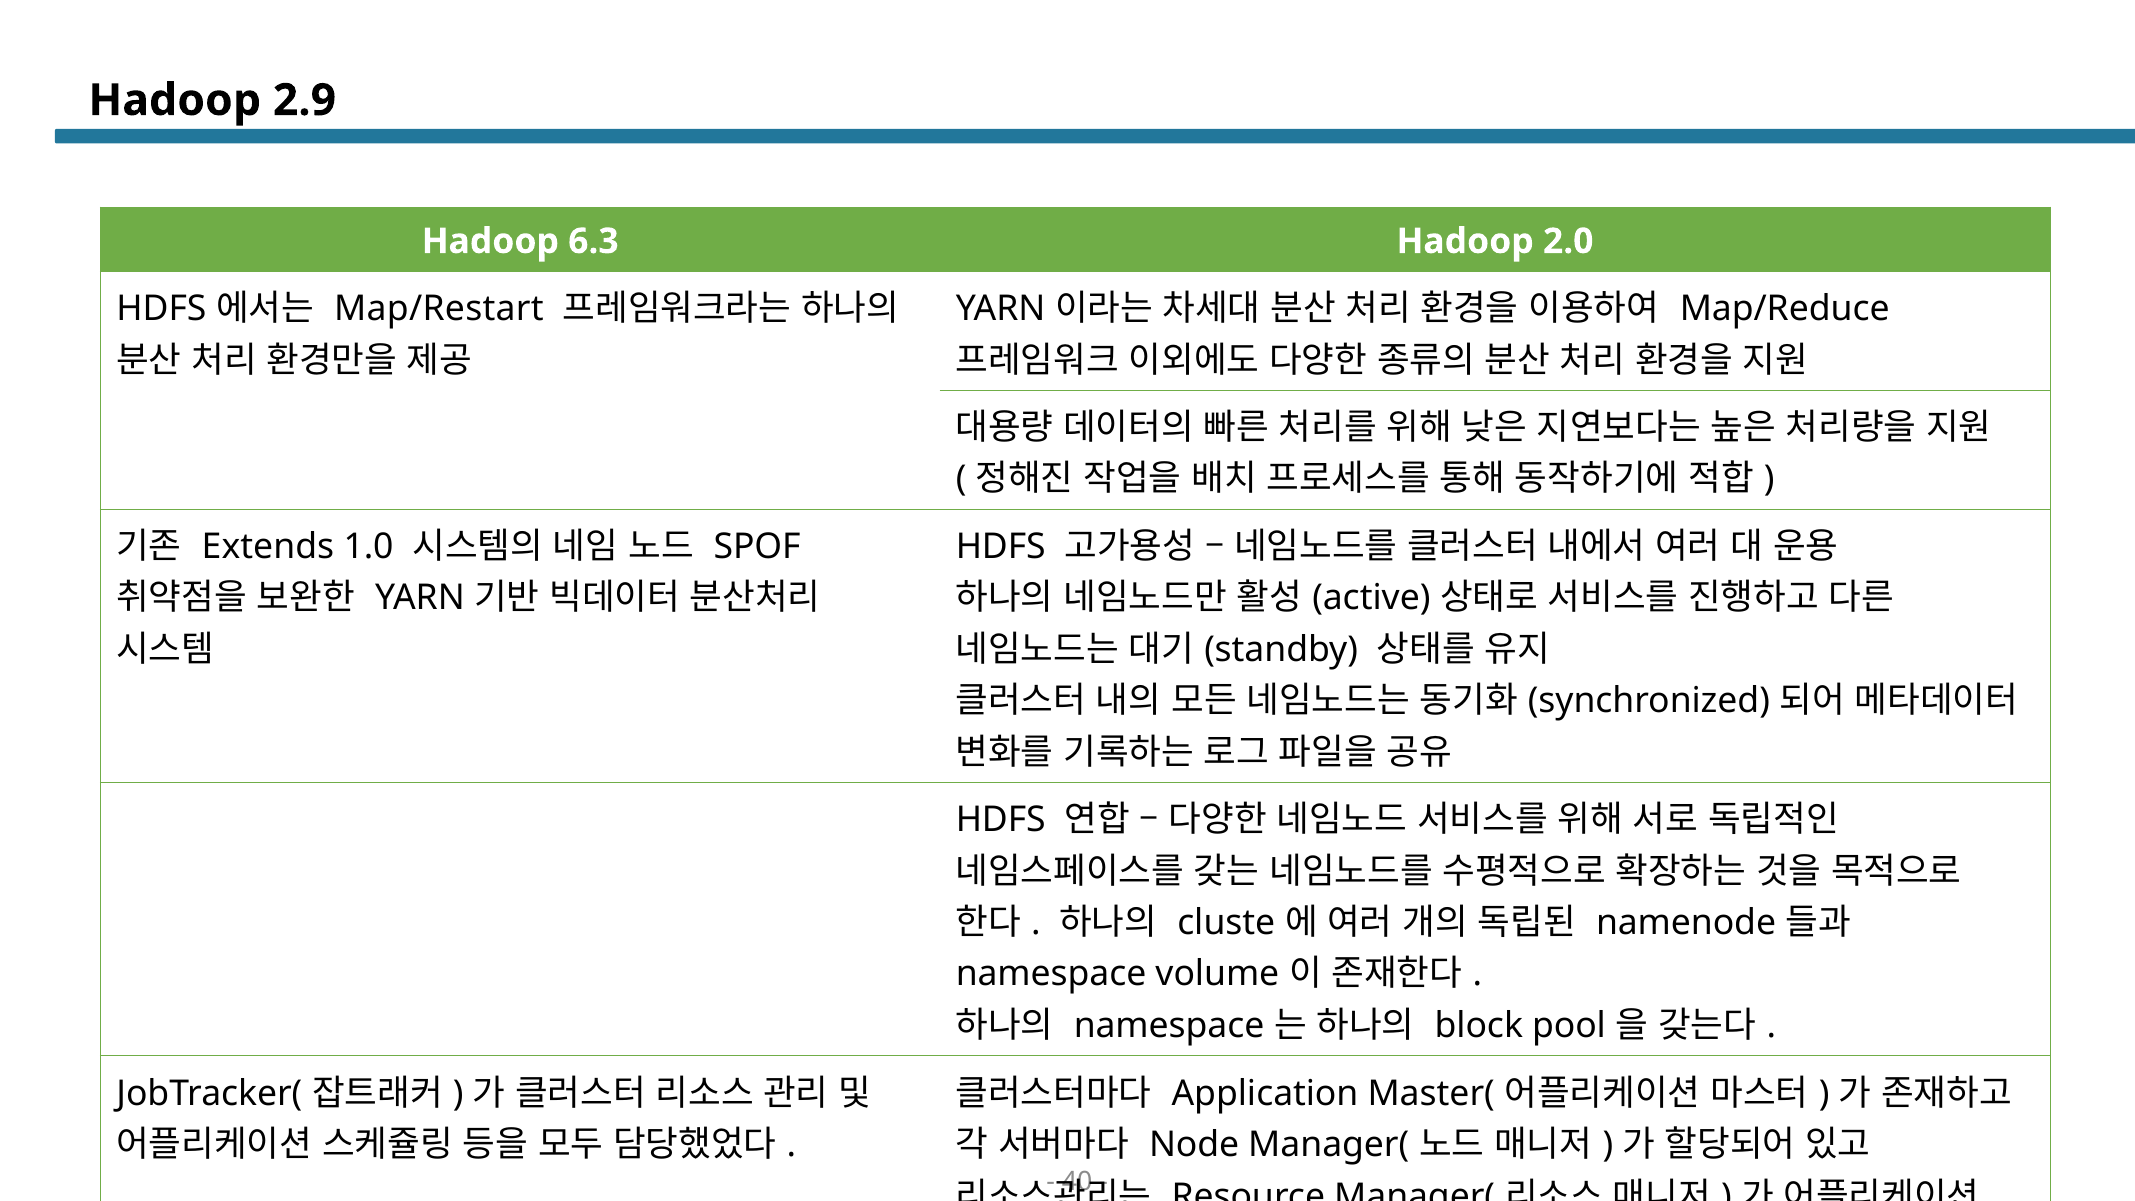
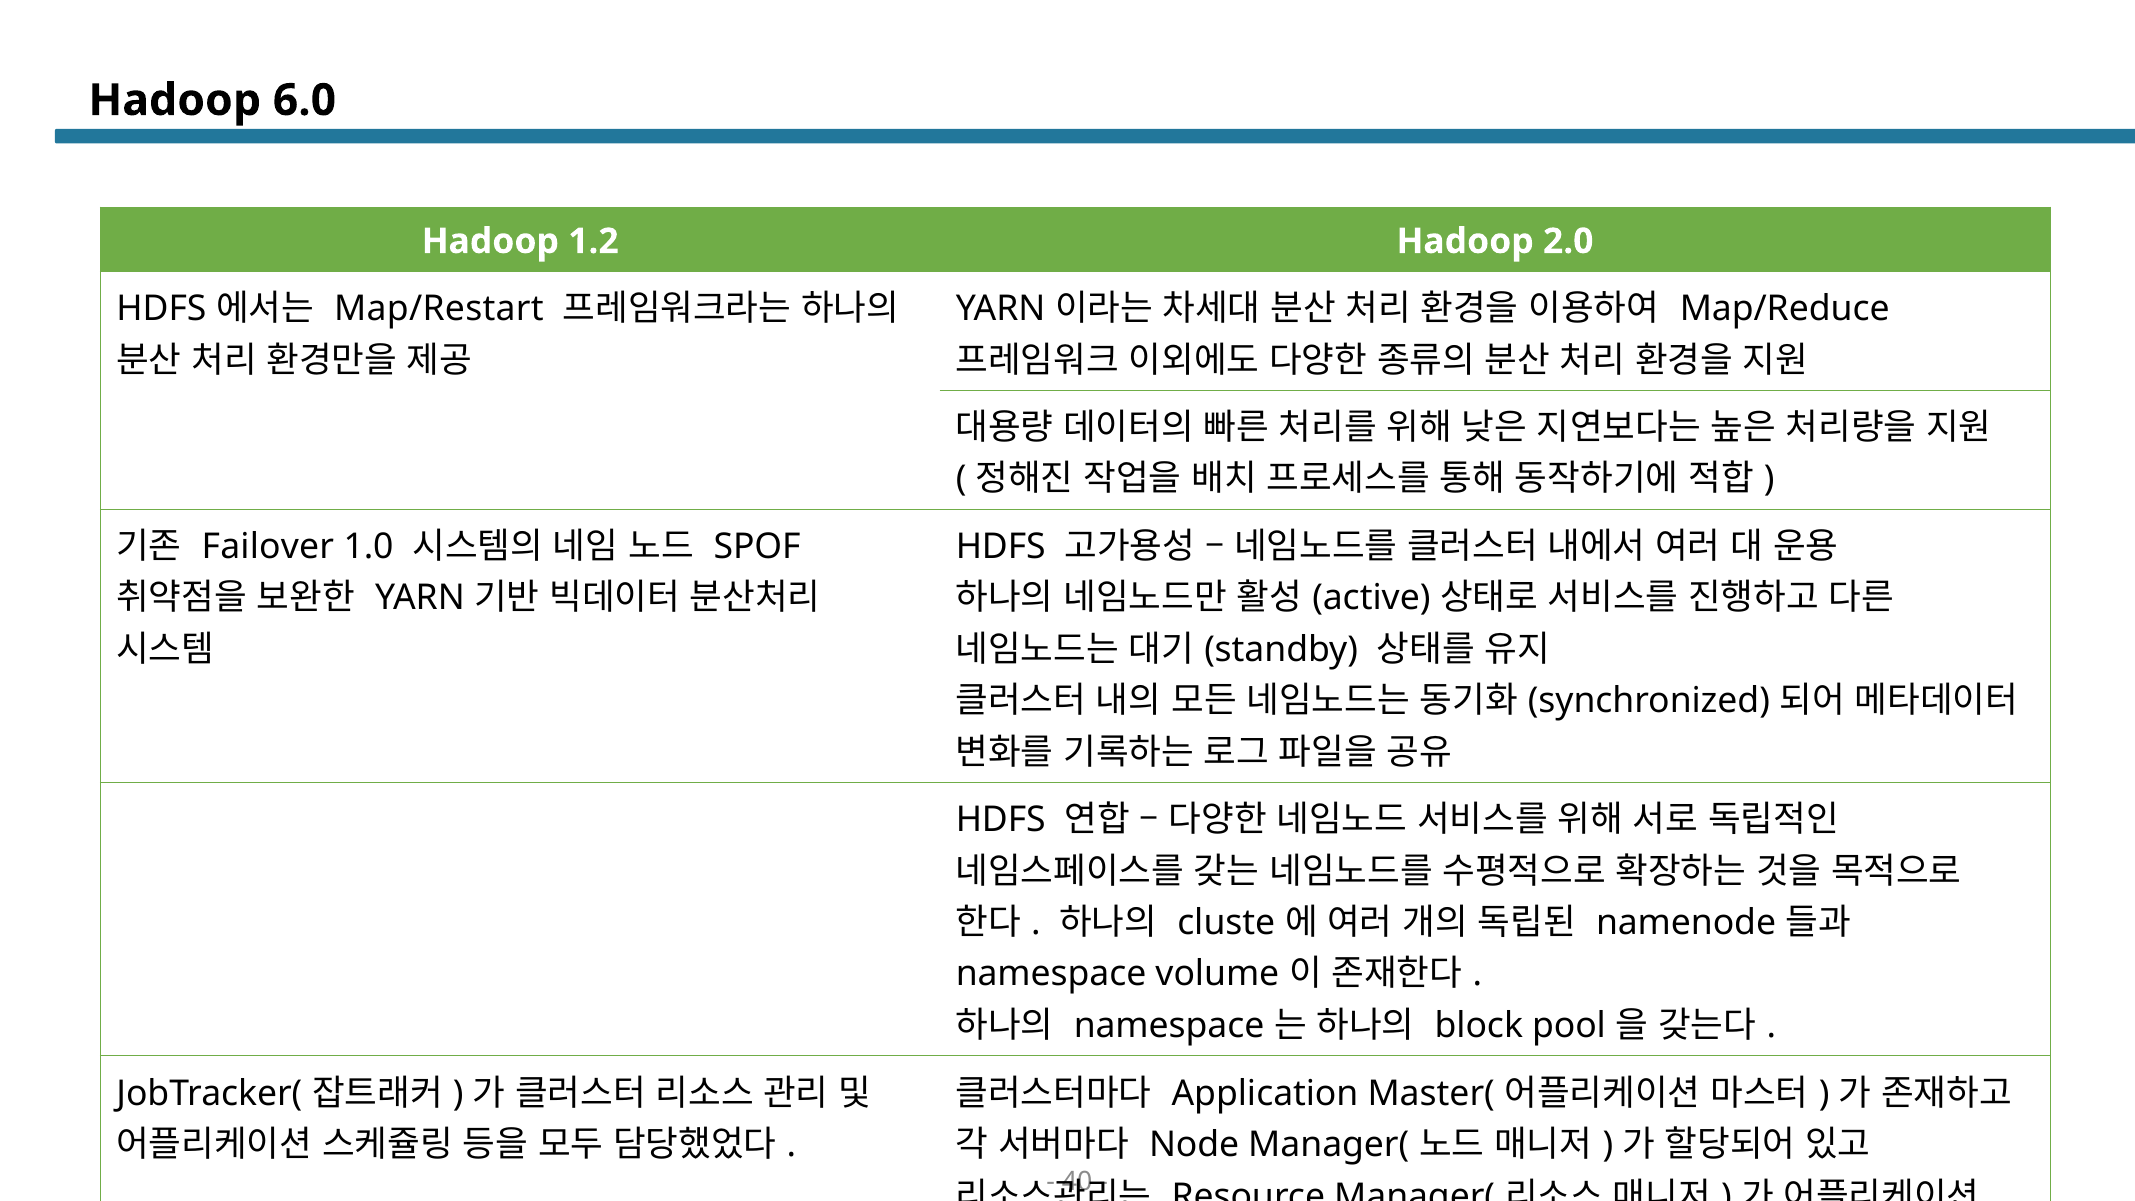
2.9: 2.9 -> 6.0 (304, 100)
6.3: 6.3 -> 1.2 (593, 241)
Extends: Extends -> Failover (268, 547)
